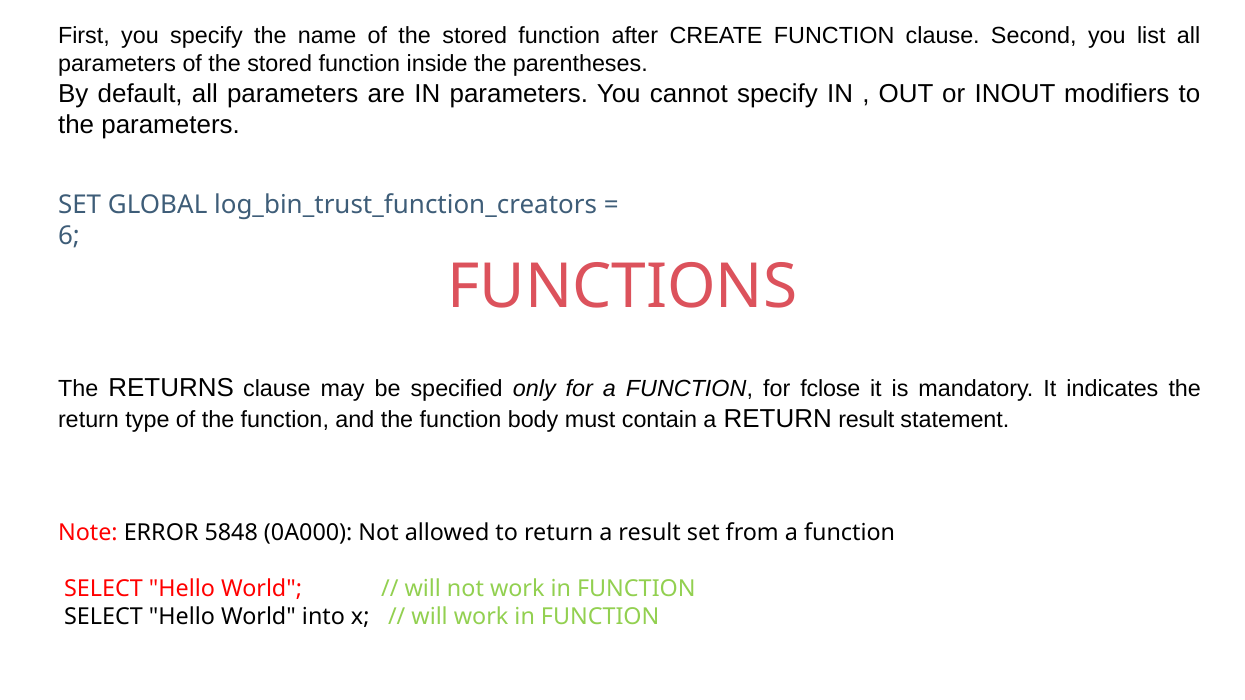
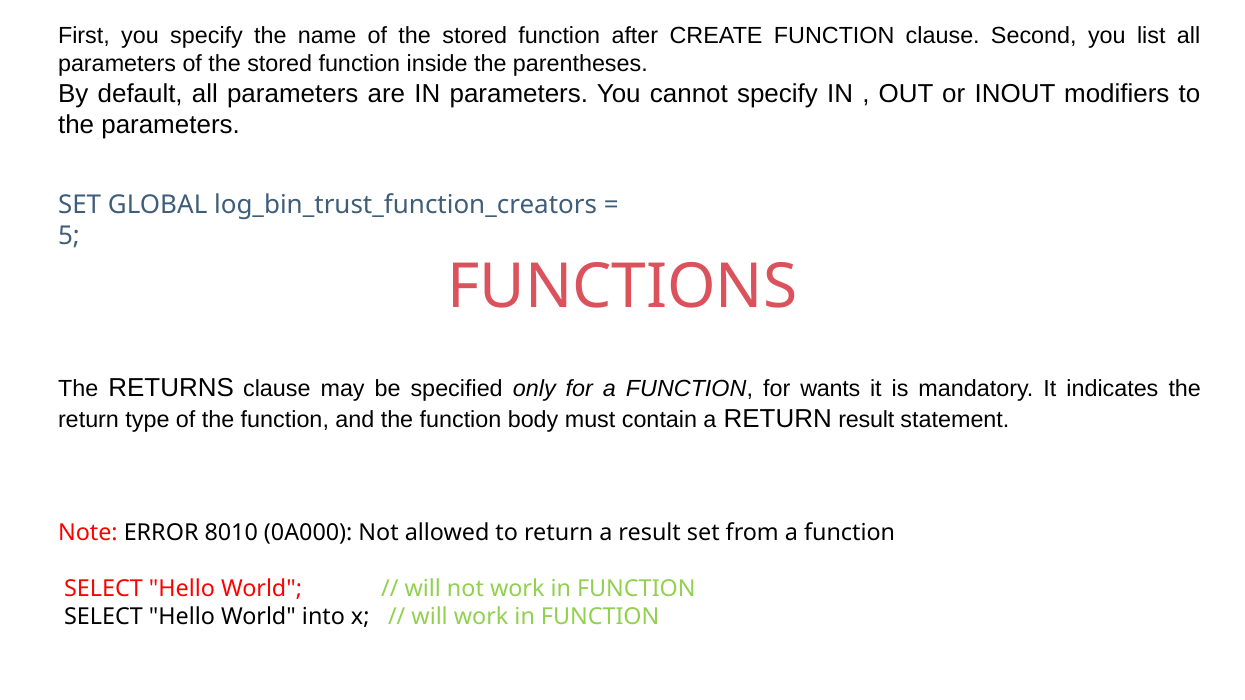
6: 6 -> 5 (69, 236)
fclose: fclose -> wants (830, 389)
5848: 5848 -> 8010 (231, 533)
